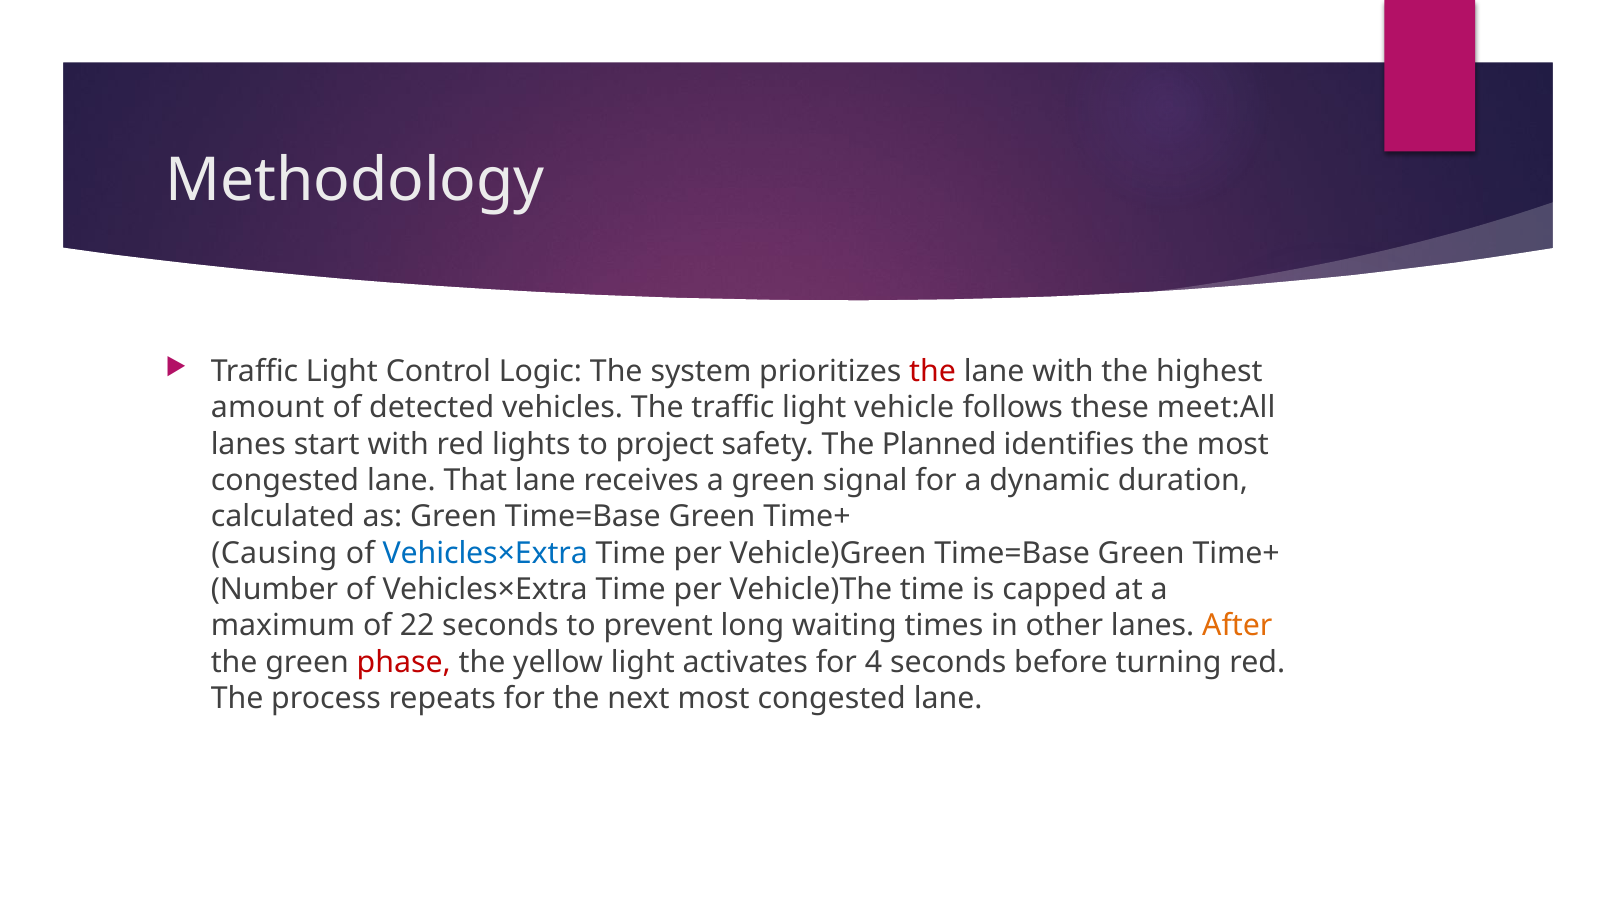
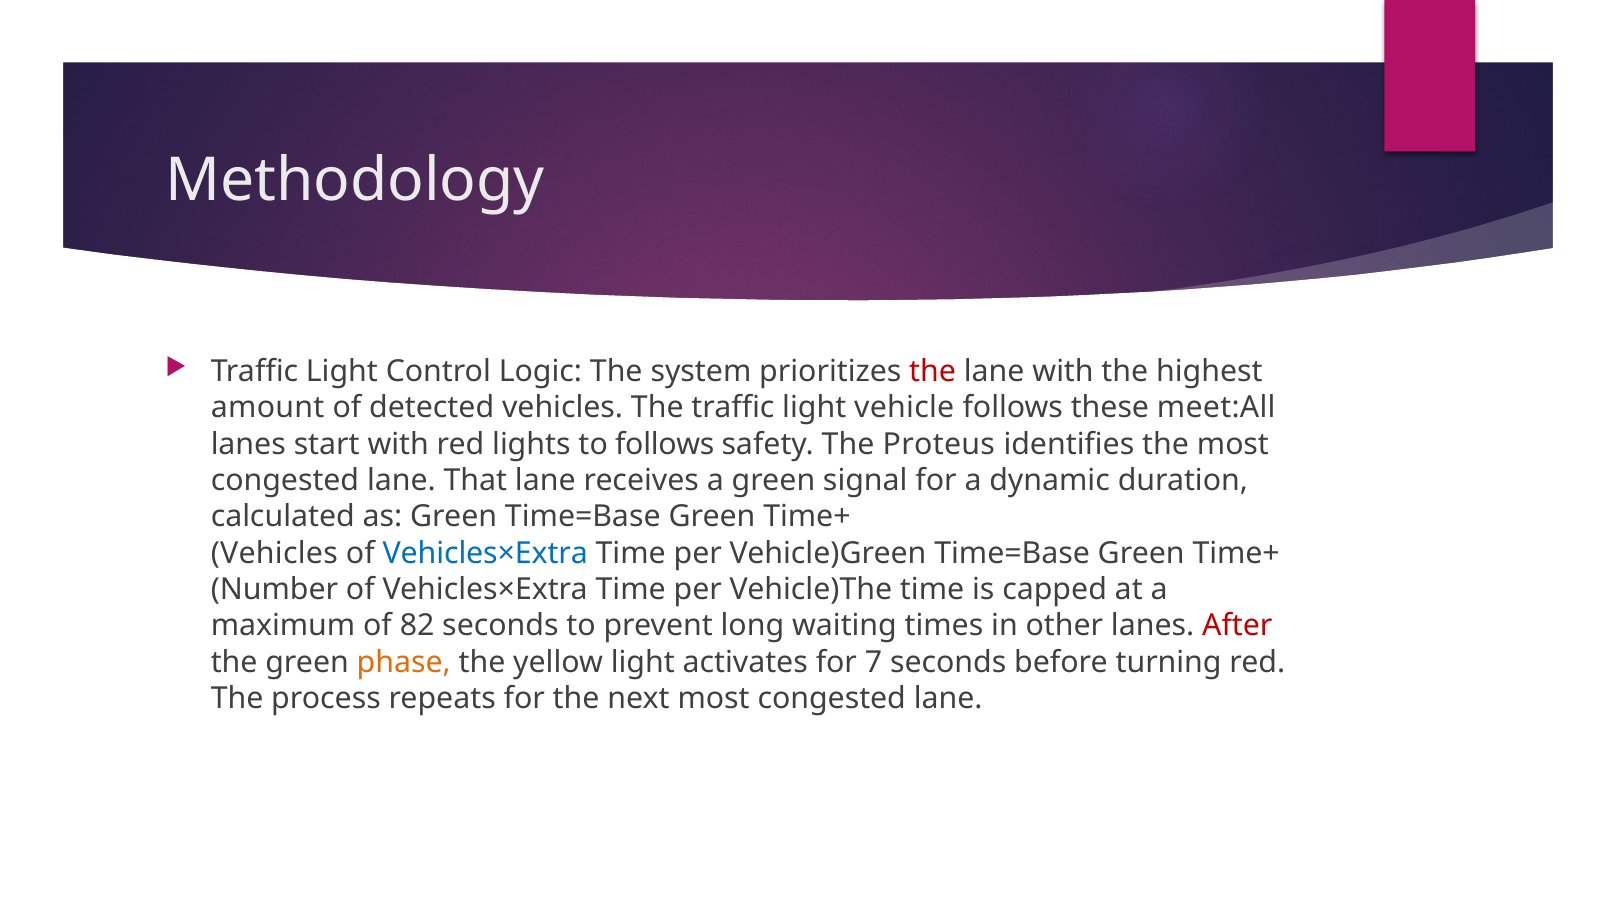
to project: project -> follows (665, 444)
Planned: Planned -> Proteus (939, 444)
Causing: Causing -> Vehicles (274, 554)
22: 22 -> 82 (417, 626)
After colour: orange -> red (1237, 626)
phase colour: red -> orange (404, 663)
4: 4 -> 7 (874, 663)
